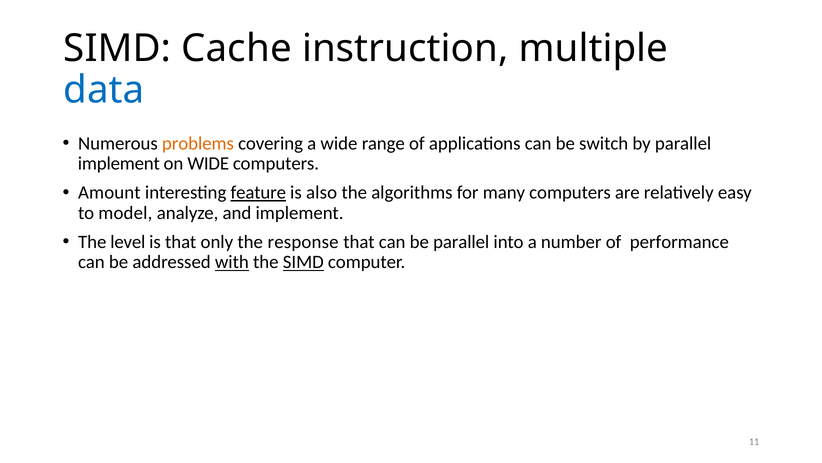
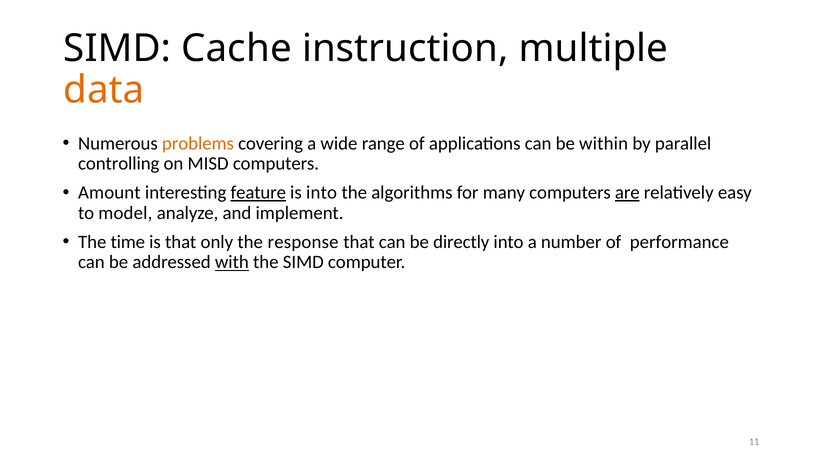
data colour: blue -> orange (104, 90)
switch: switch -> within (604, 143)
implement: implement -> controlling (119, 164)
on WIDE: WIDE -> MISD (208, 164)
is also: also -> into (322, 192)
are underline: none -> present (627, 192)
level: level -> time (128, 242)
be parallel: parallel -> directly (461, 242)
SIMD underline: present -> none (303, 262)
